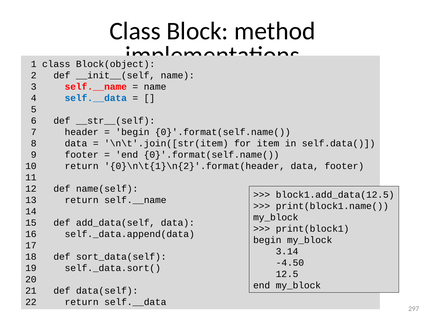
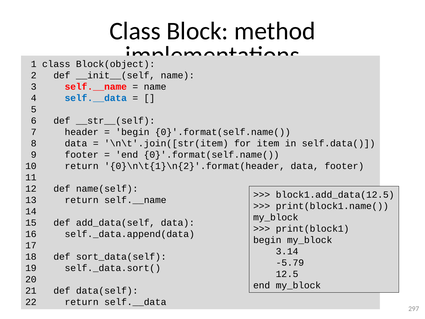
-4.50: -4.50 -> -5.79 (290, 263)
